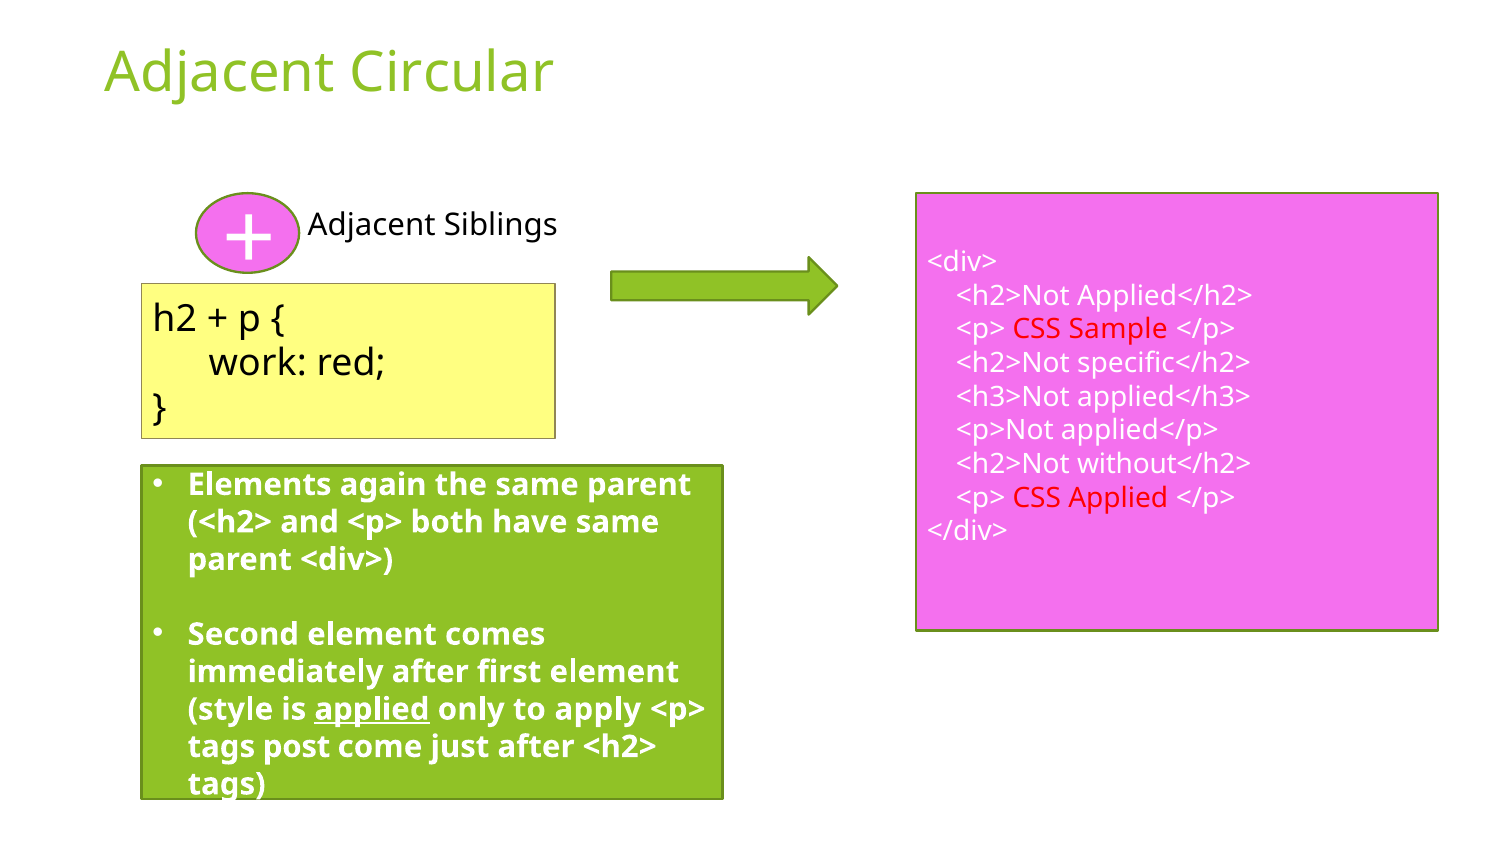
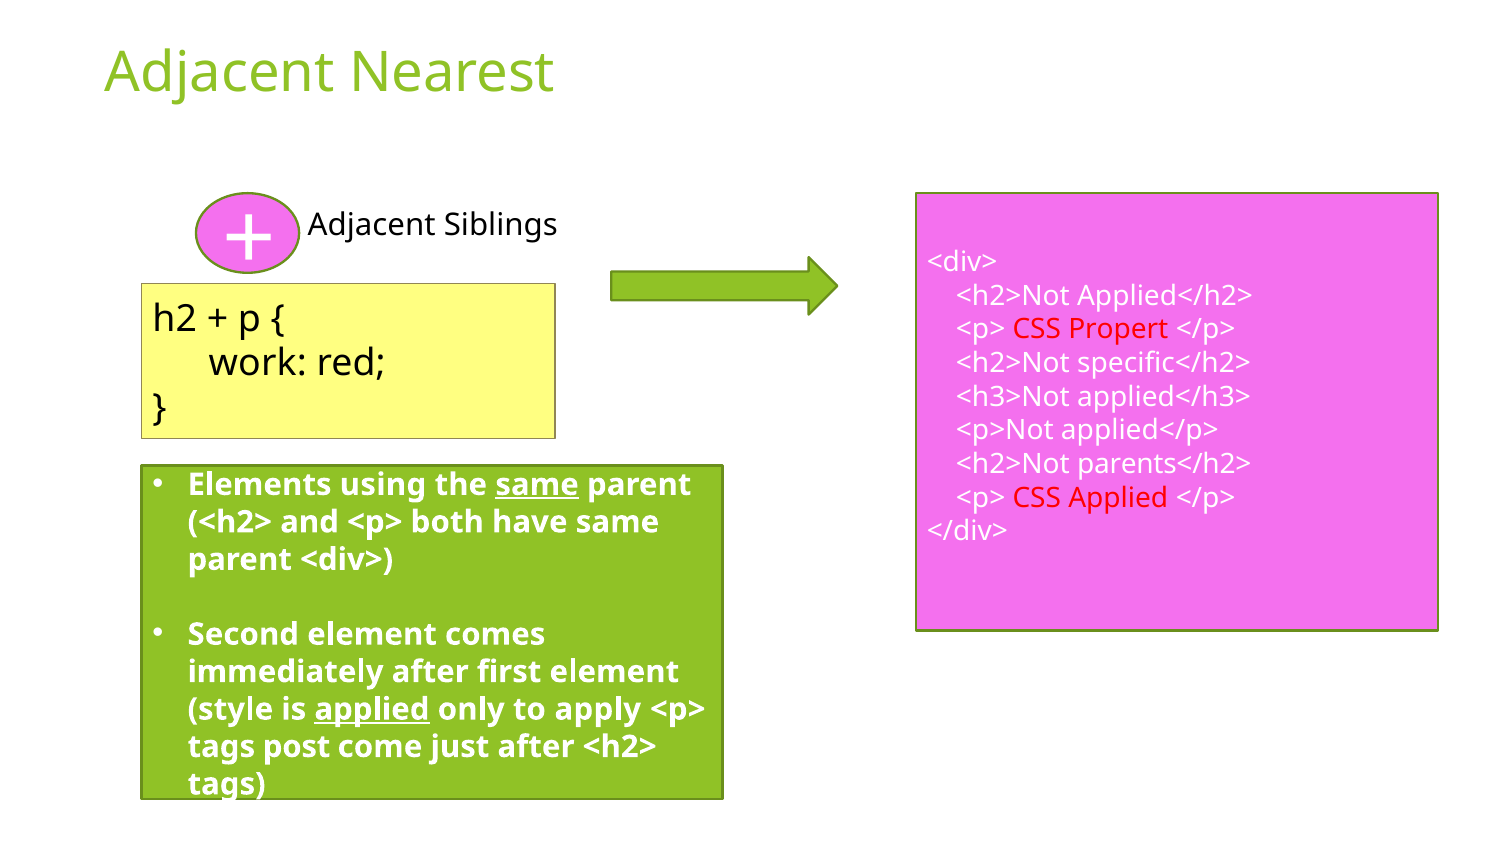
Circular: Circular -> Nearest (452, 73)
Sample: Sample -> Propert (1118, 330)
without</h2>: without</h2> -> parents</h2> (1164, 465)
again: again -> using (383, 485)
same underline: none -> present (537, 485)
